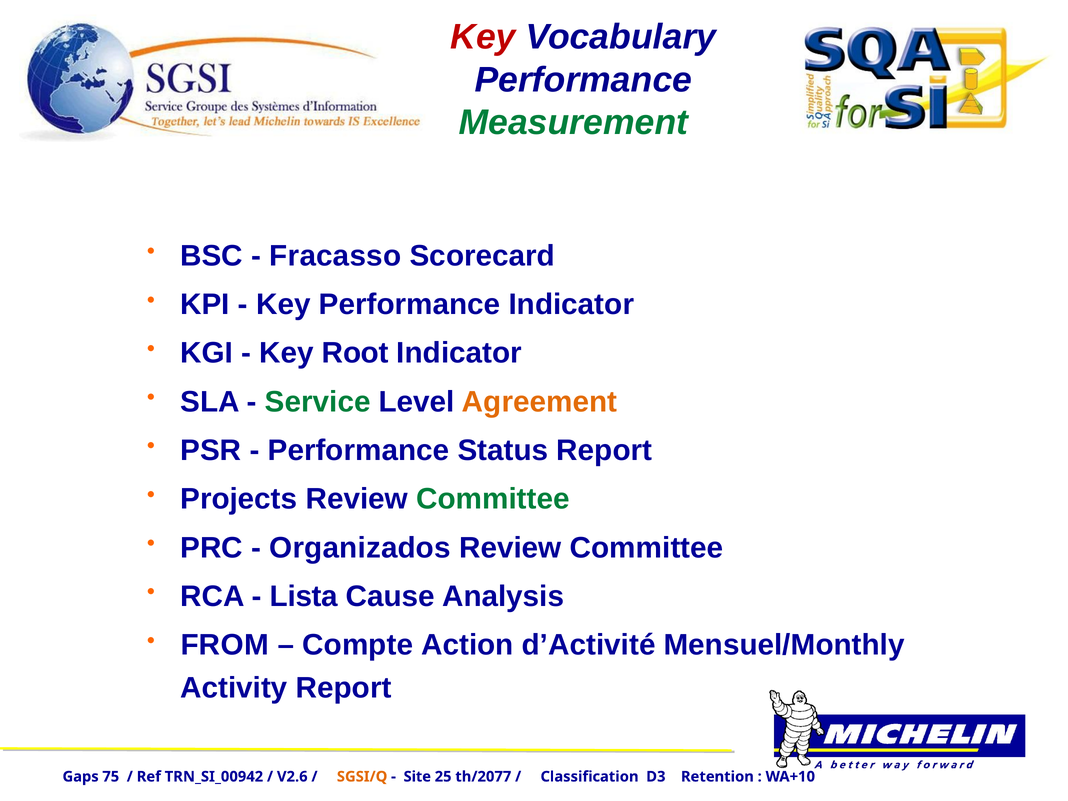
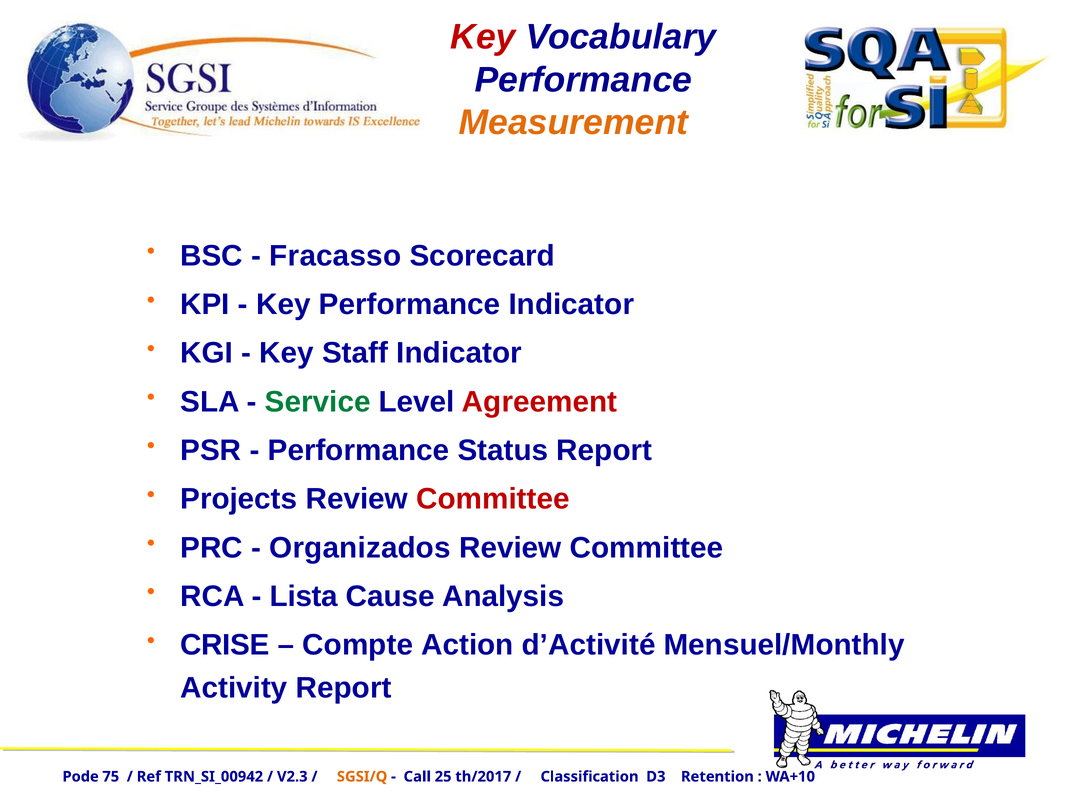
Measurement colour: green -> orange (573, 123)
Root: Root -> Staff (355, 353)
Agreement colour: orange -> red (539, 402)
Committee colour: green -> red (493, 499)
FROM: FROM -> CRISE (225, 645)
Gaps: Gaps -> Pode (81, 777)
V2.6: V2.6 -> V2.3 (292, 777)
Site: Site -> Call (417, 777)
th/2077: th/2077 -> th/2017 (483, 777)
